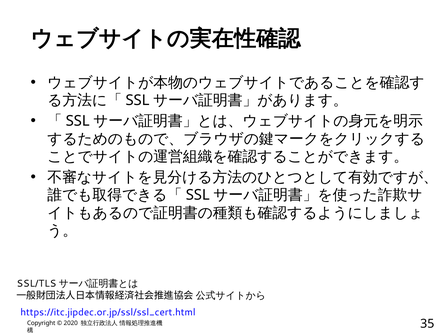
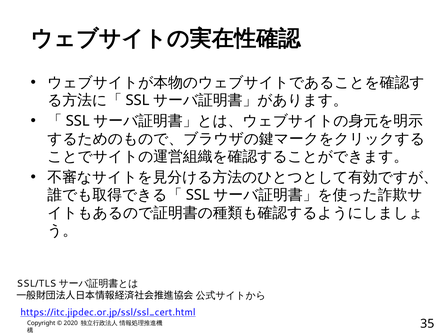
https://itc.jipdec.or.jp/ssl/ssl_cert.html underline: none -> present (108, 312)
